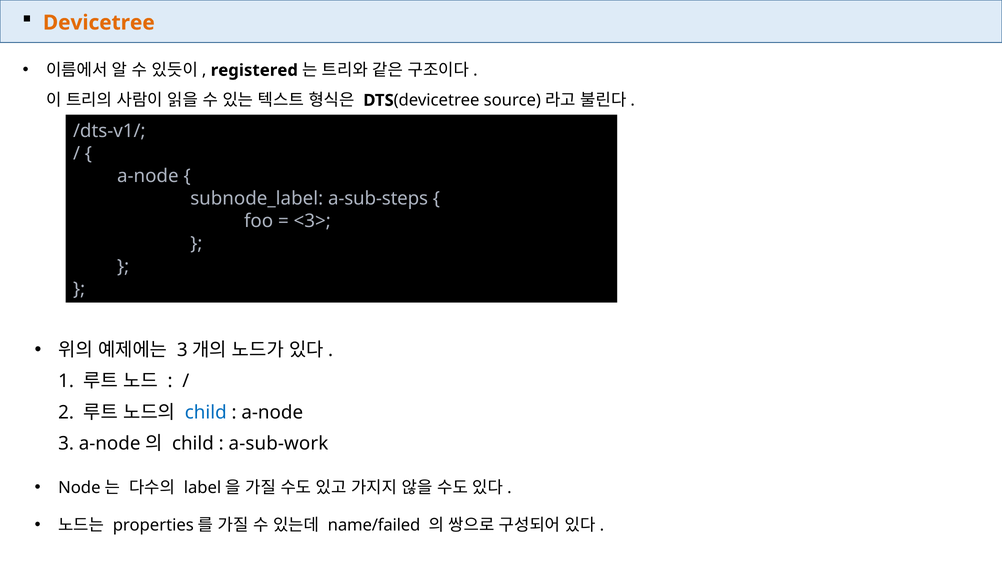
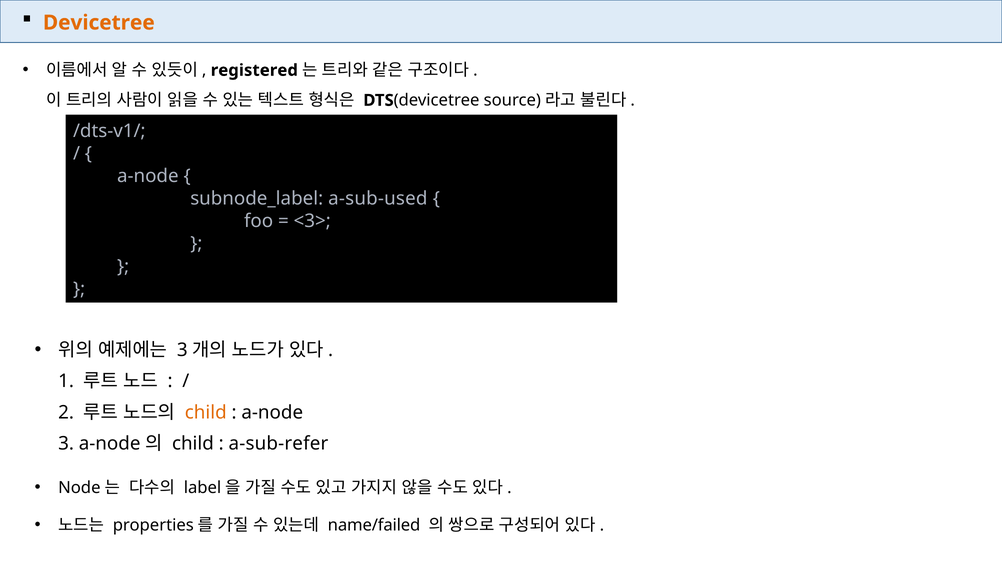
a-sub-steps: a-sub-steps -> a-sub-used (378, 199)
child colour: blue -> orange (206, 412)
a-sub-work: a-sub-work -> a-sub-refer (278, 443)
